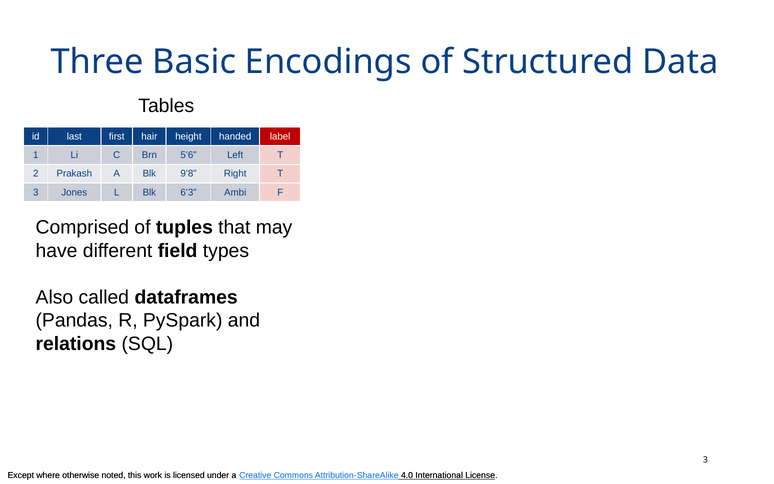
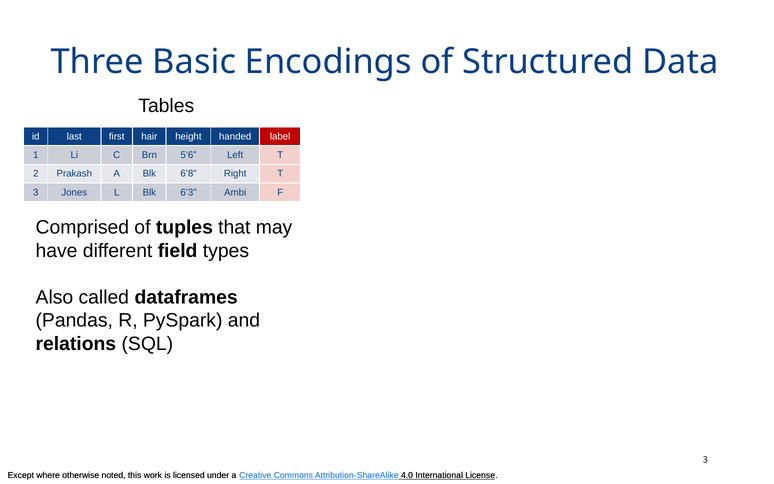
9’8: 9’8 -> 6’8 (188, 174)
